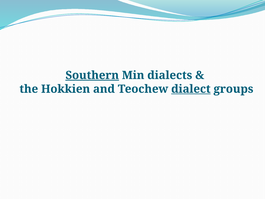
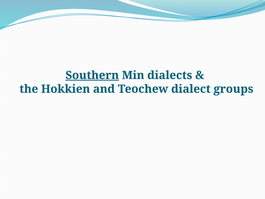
dialect underline: present -> none (191, 89)
